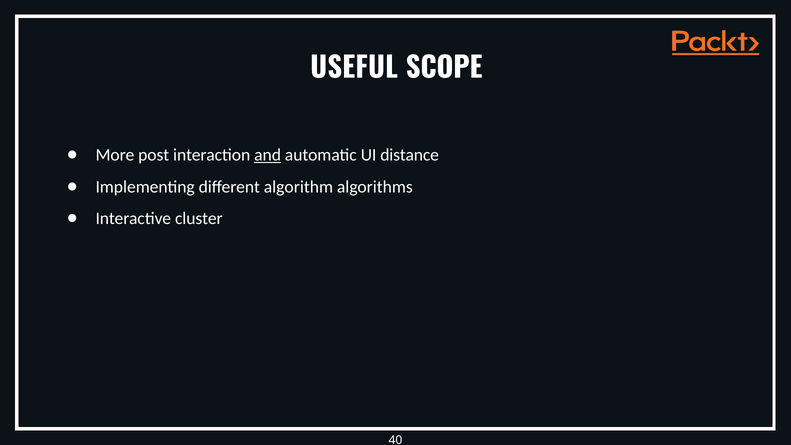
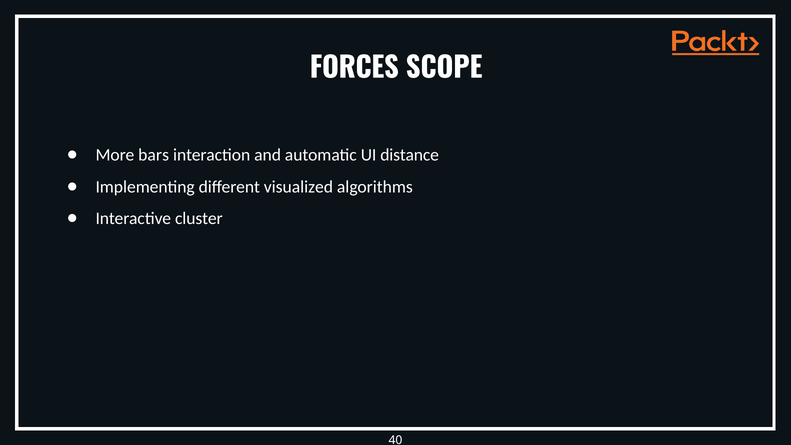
USEFUL: USEFUL -> FORCES (354, 68)
post: post -> bars (154, 155)
and underline: present -> none (268, 155)
algorithm: algorithm -> visualized (298, 187)
